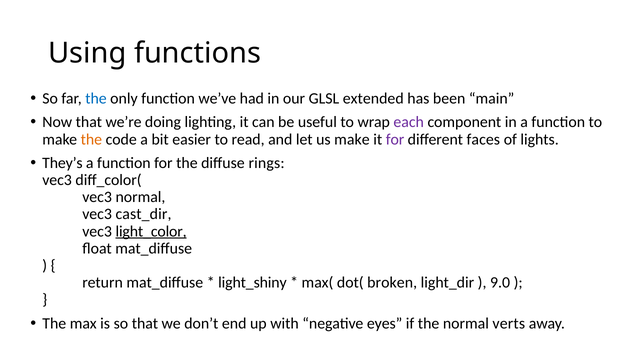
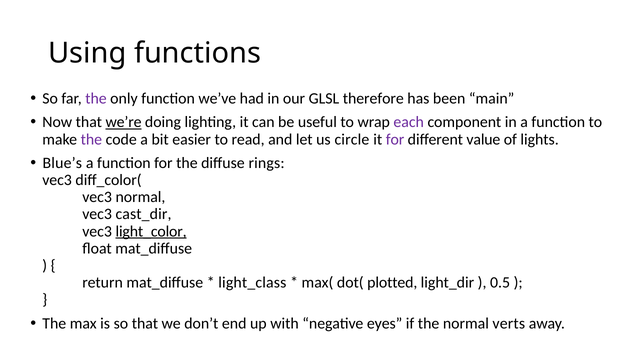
the colour: blue -> purple (96, 99)
extended: extended -> therefore (373, 99)
we’re underline: none -> present (124, 122)
the colour: orange -> purple (91, 139)
us make: make -> circle (352, 139)
faces: faces -> value (483, 139)
They’s: They’s -> Blue’s (62, 163)
light_shiny: light_shiny -> light_class (252, 283)
broken: broken -> plotted (392, 283)
9.0: 9.0 -> 0.5 (500, 283)
